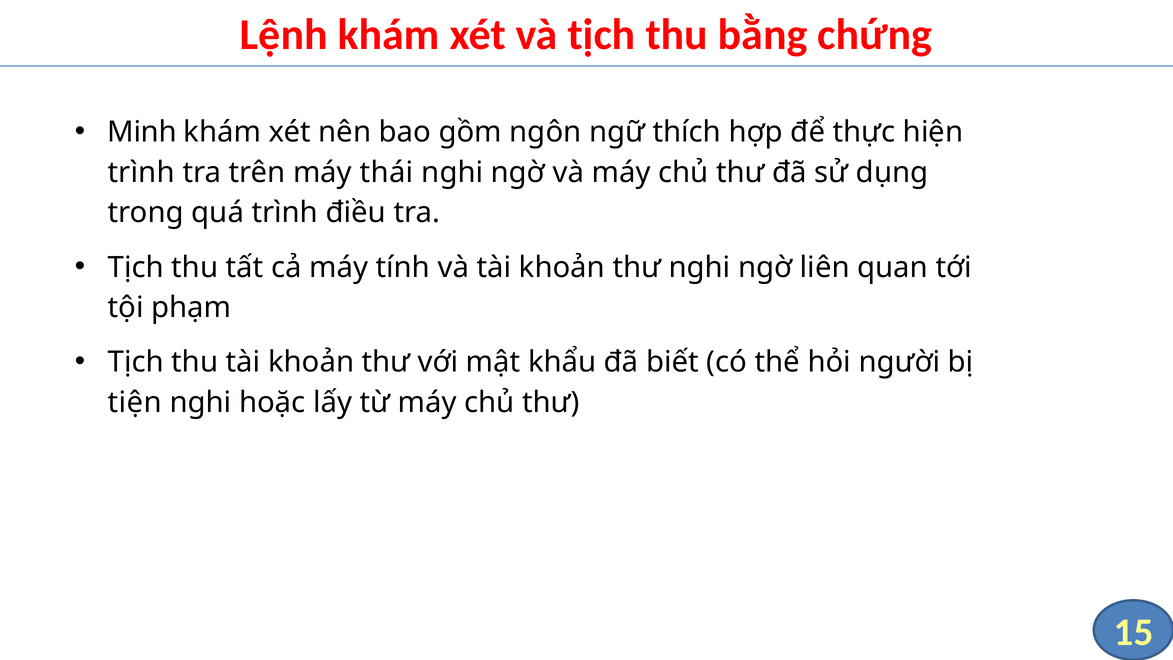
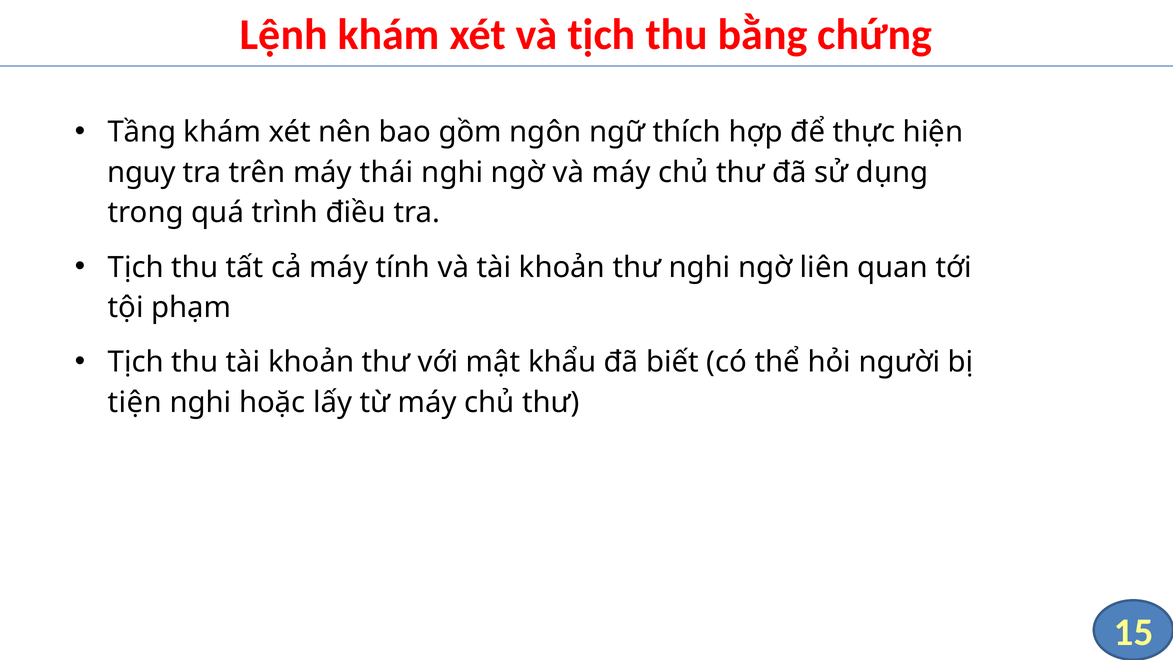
Minh: Minh -> Tầng (142, 132)
trình: trình -> nguy (141, 172)
